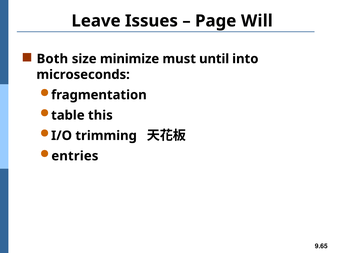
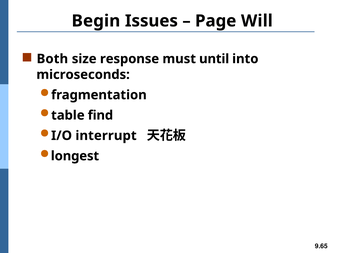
Leave: Leave -> Begin (96, 21)
minimize: minimize -> response (130, 59)
this: this -> find (100, 115)
trimming: trimming -> interrupt (106, 136)
entries: entries -> longest (75, 156)
